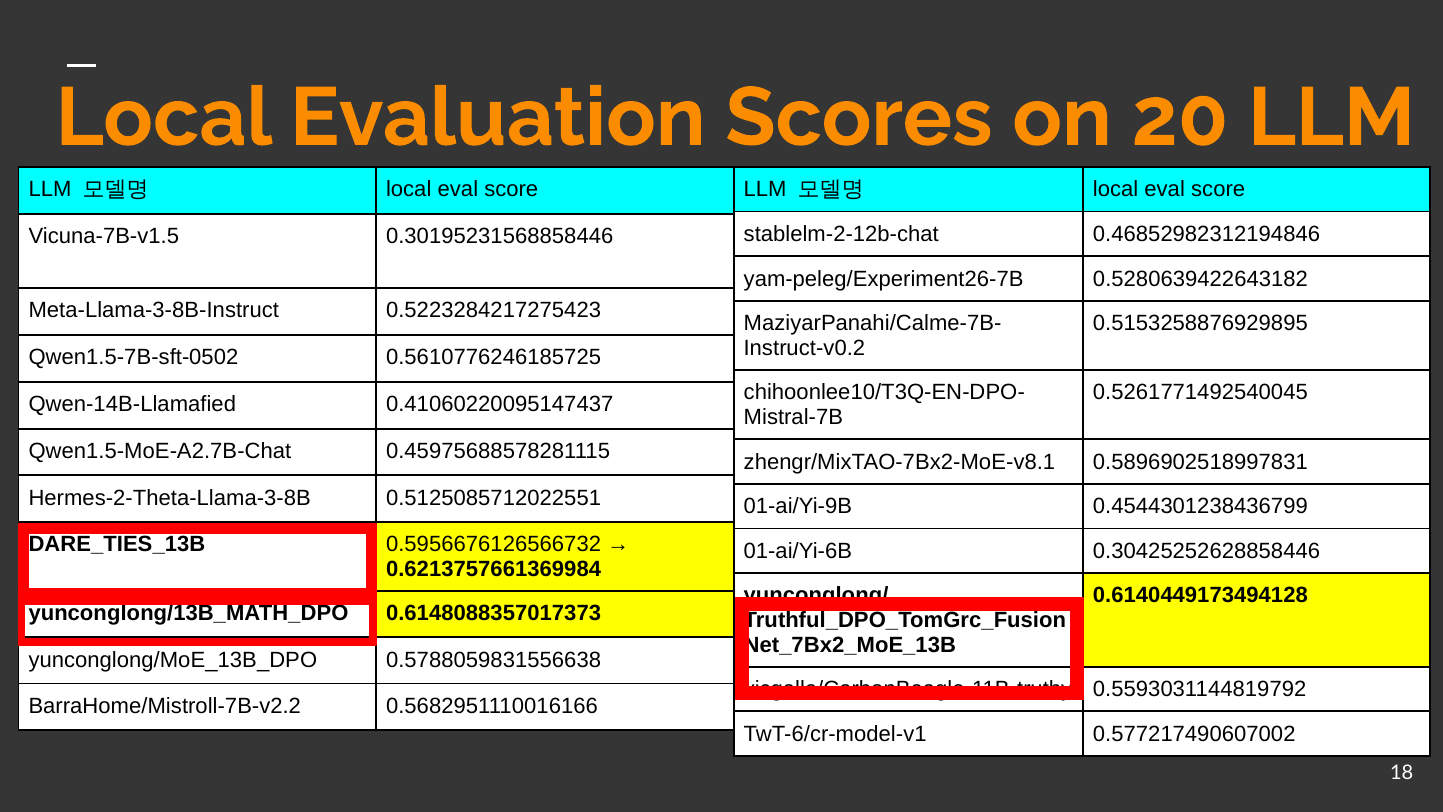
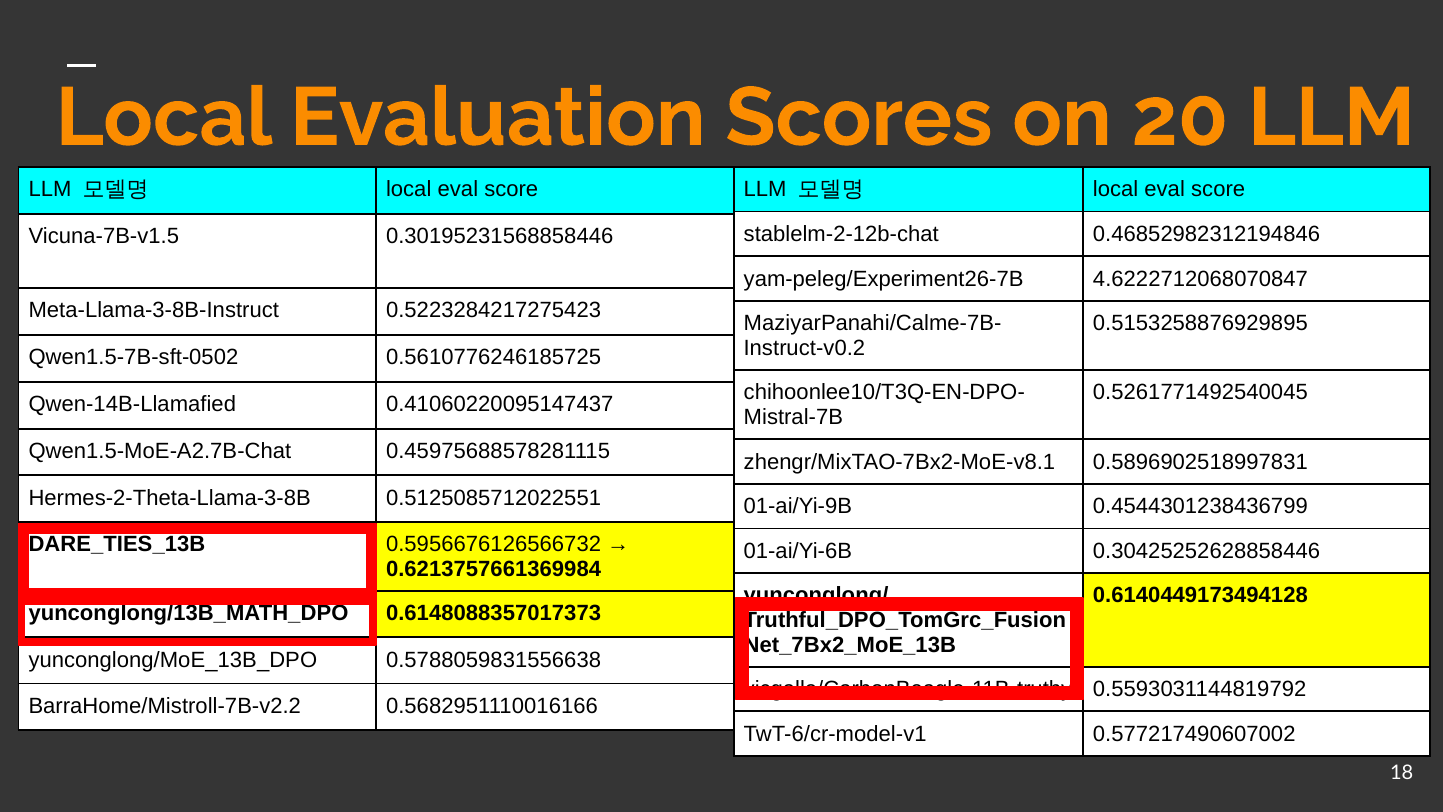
0.5280639422643182: 0.5280639422643182 -> 4.6222712068070847 (1200, 279)
